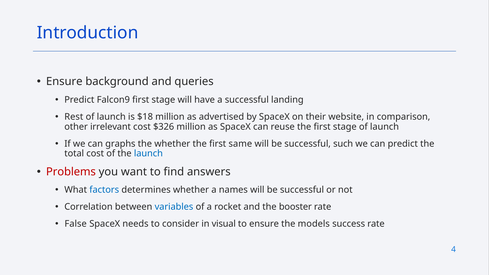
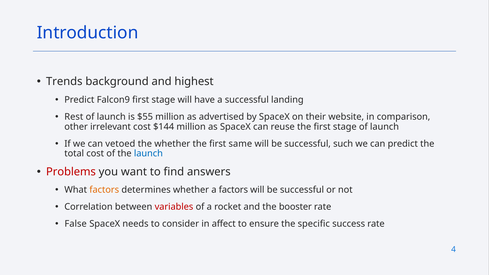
Ensure: Ensure -> Trends (64, 82)
queries: queries -> highest (194, 82)
$18: $18 -> $55 (145, 117)
$326: $326 -> $144 (164, 127)
graphs: graphs -> vetoed (120, 144)
factors colour: blue -> orange (104, 190)
a names: names -> factors (233, 190)
variables colour: blue -> red (174, 207)
visual: visual -> affect (224, 224)
models: models -> specific (314, 224)
